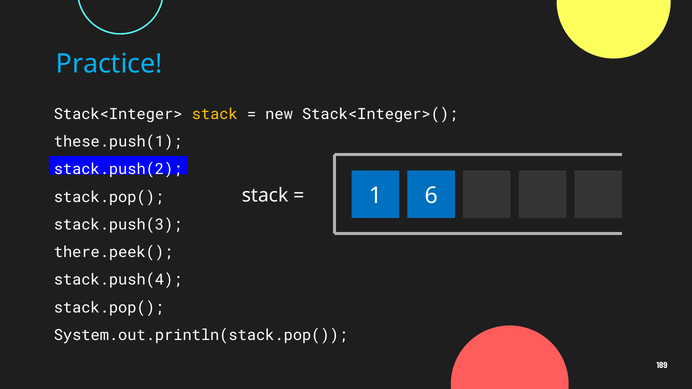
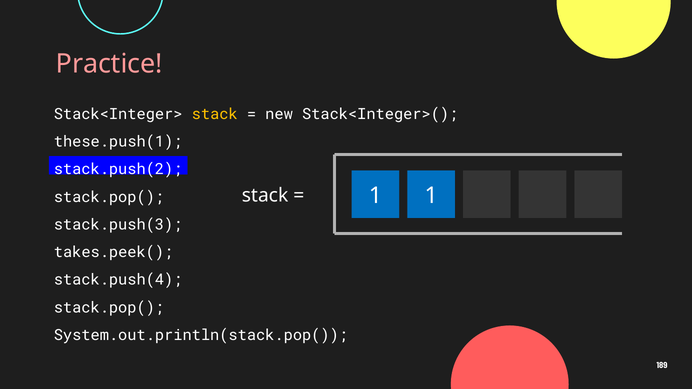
Practice colour: light blue -> pink (109, 64)
1 6: 6 -> 1 (431, 196)
there.peek(: there.peek( -> takes.peek( (114, 252)
